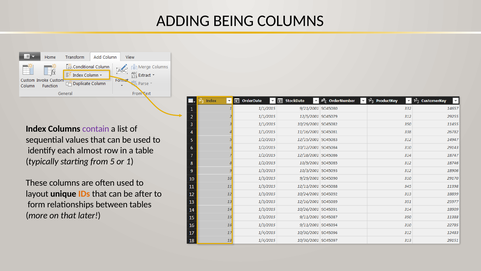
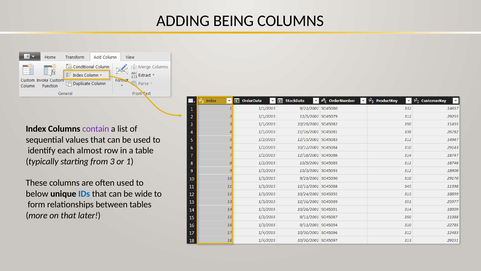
5: 5 -> 3 (112, 161)
layout: layout -> below (37, 193)
IDs colour: orange -> blue (84, 193)
after: after -> wide (143, 193)
